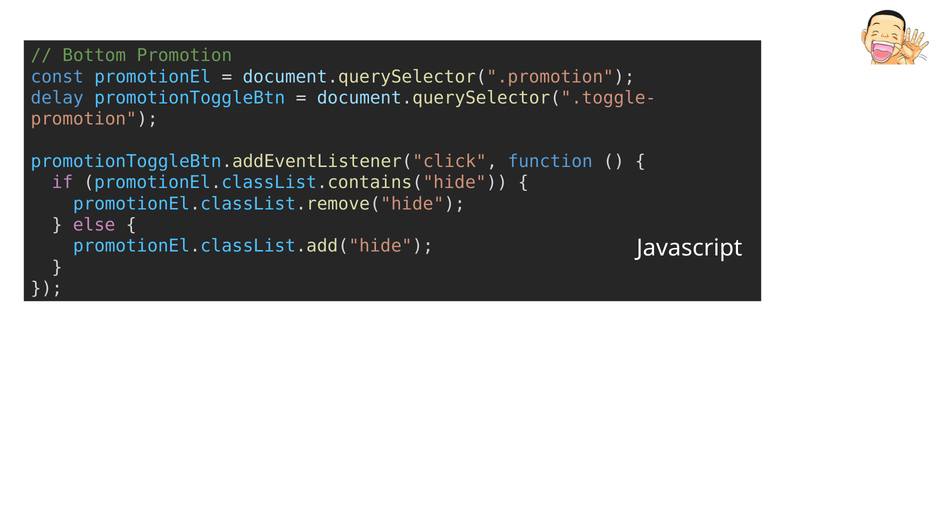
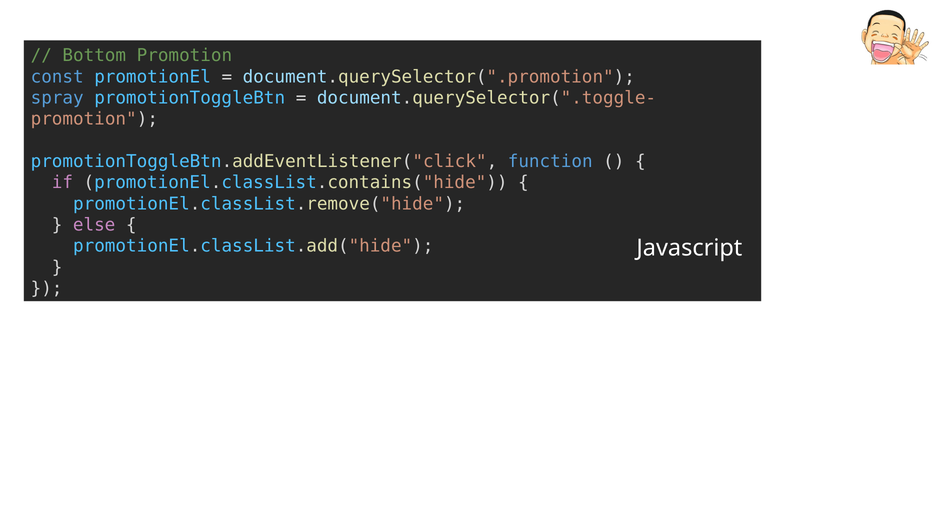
delay: delay -> spray (57, 98)
